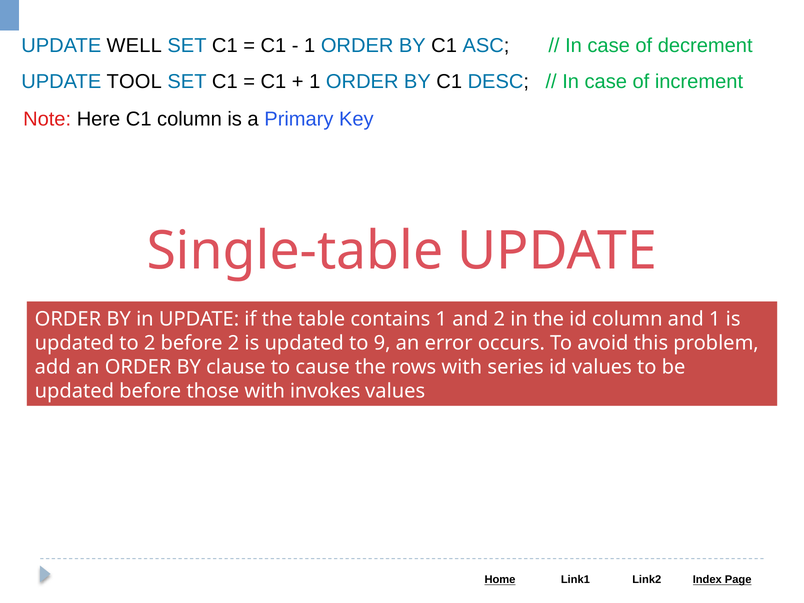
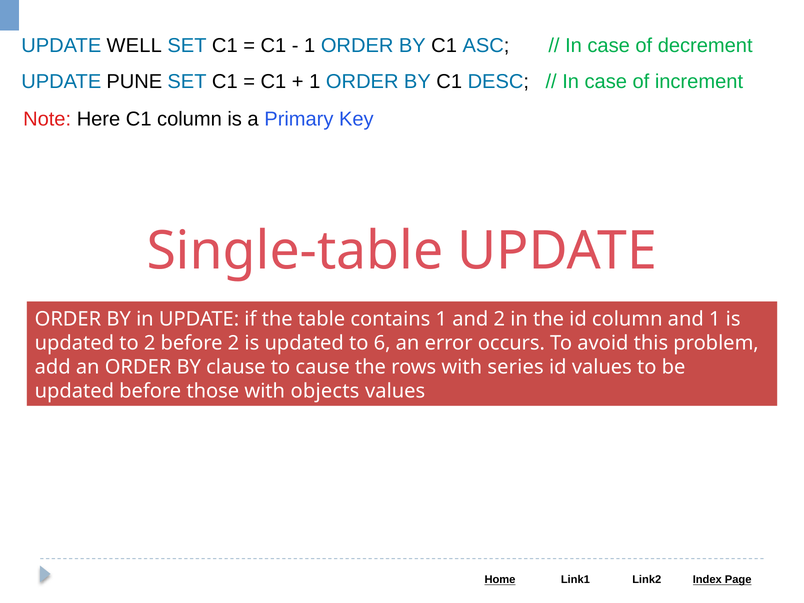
TOOL: TOOL -> PUNE (134, 82)
9: 9 -> 6 (382, 343)
invokes: invokes -> objects (325, 391)
